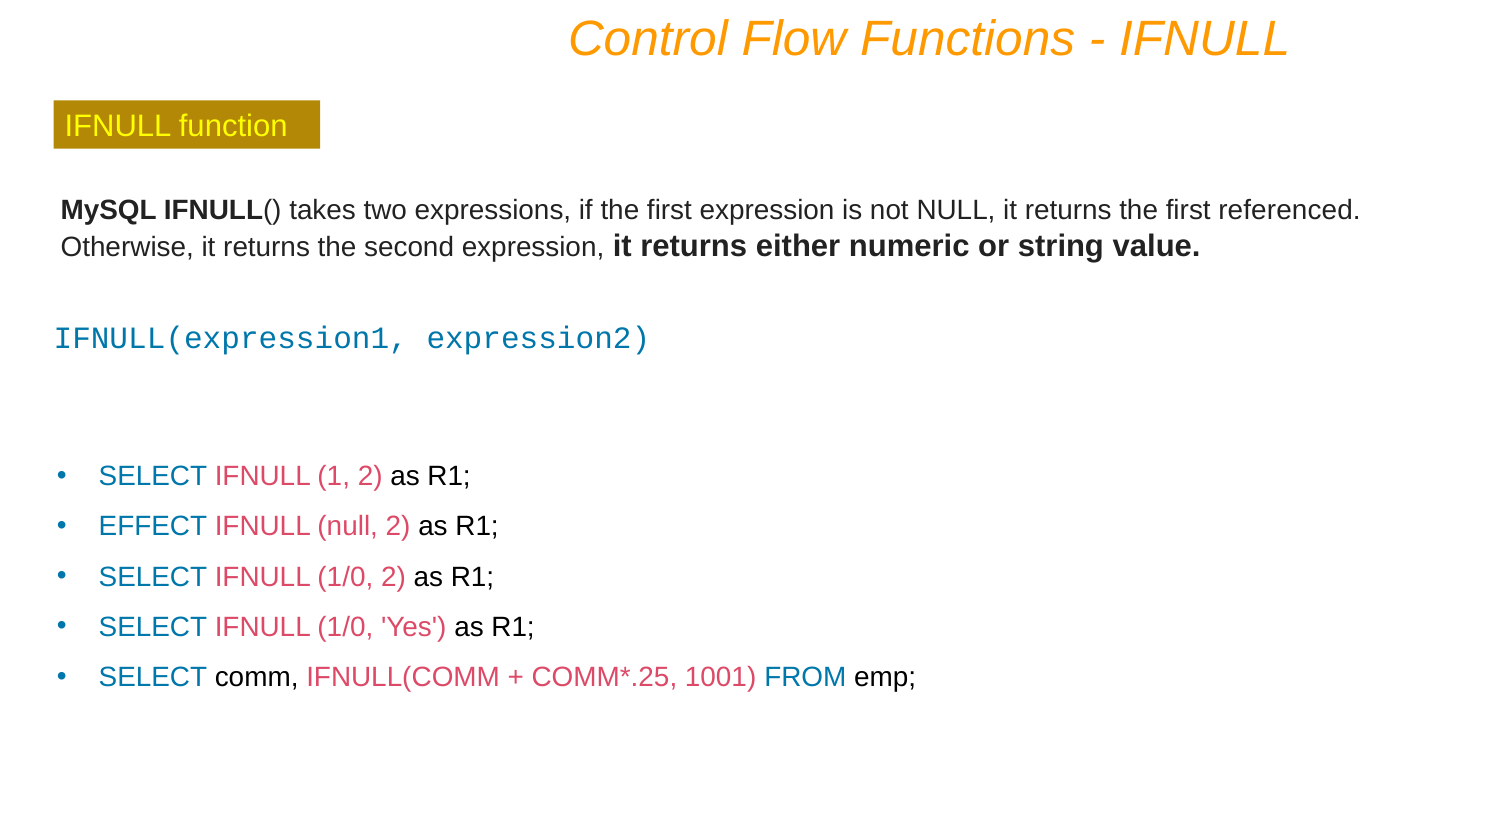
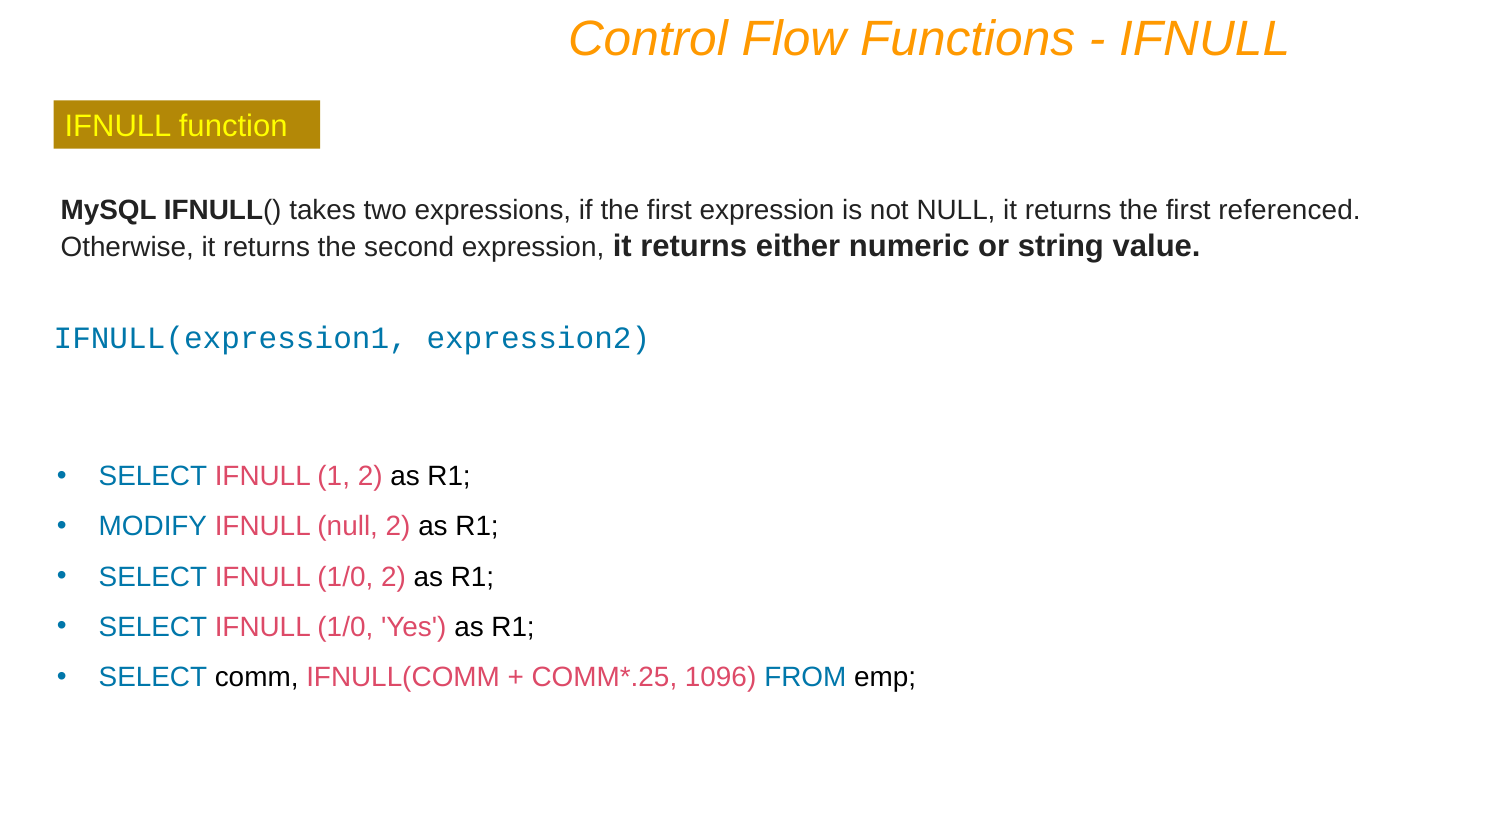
EFFECT: EFFECT -> MODIFY (153, 527)
1001: 1001 -> 1096 (721, 677)
